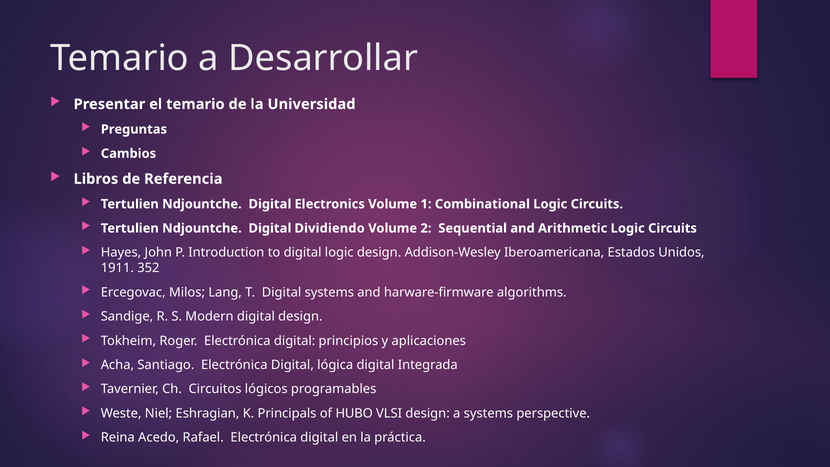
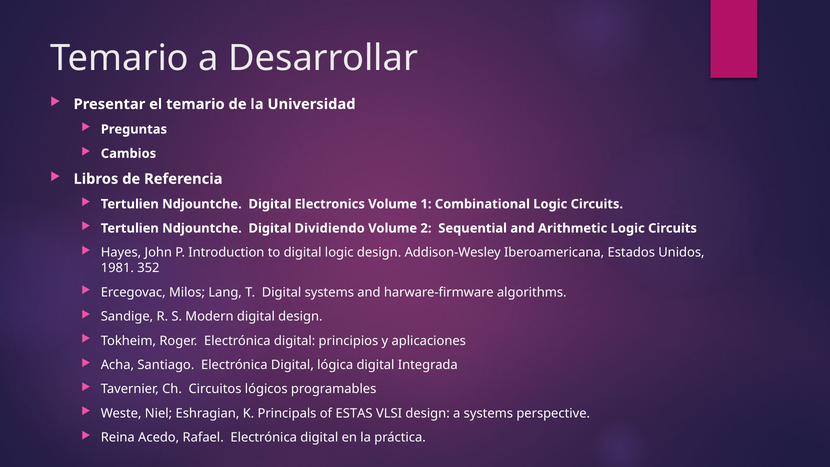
1911: 1911 -> 1981 (117, 268)
HUBO: HUBO -> ESTAS (354, 413)
